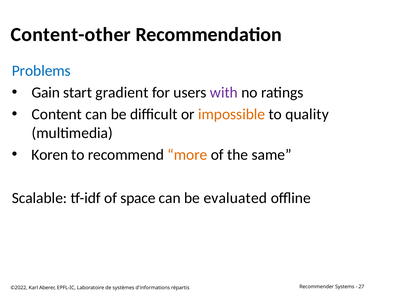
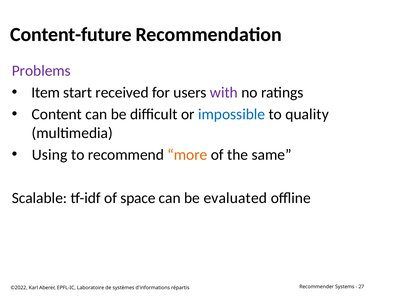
Content-other: Content-other -> Content-future (71, 35)
Problems colour: blue -> purple (41, 71)
Gain: Gain -> Item (46, 92)
gradient: gradient -> received (122, 92)
impossible colour: orange -> blue (232, 114)
Koren: Koren -> Using (50, 154)
